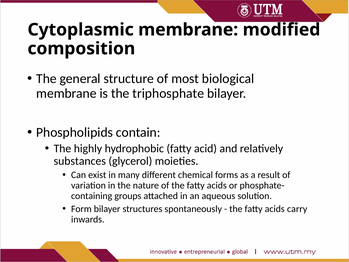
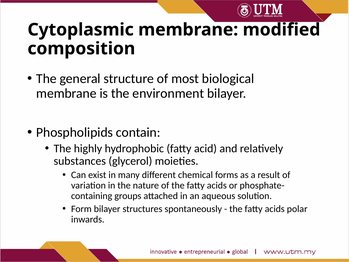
triphosphate: triphosphate -> environment (168, 93)
carry: carry -> polar (297, 209)
